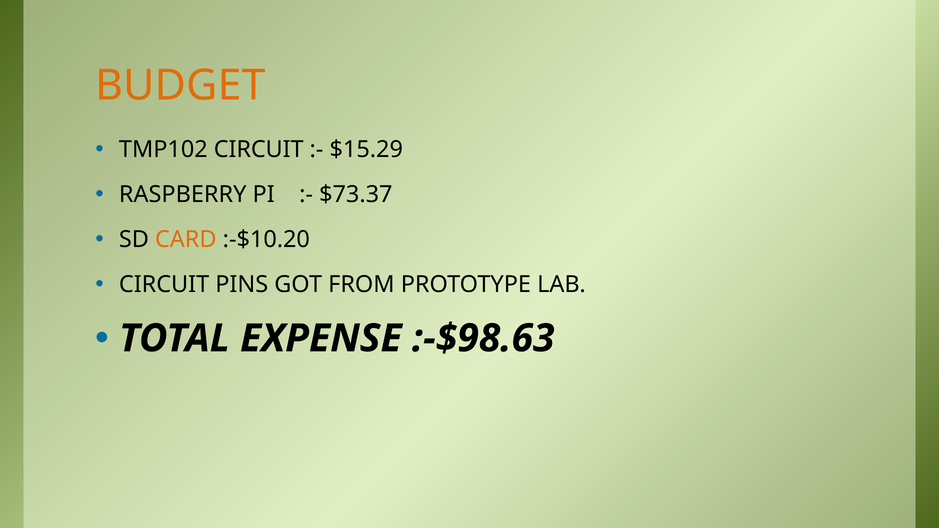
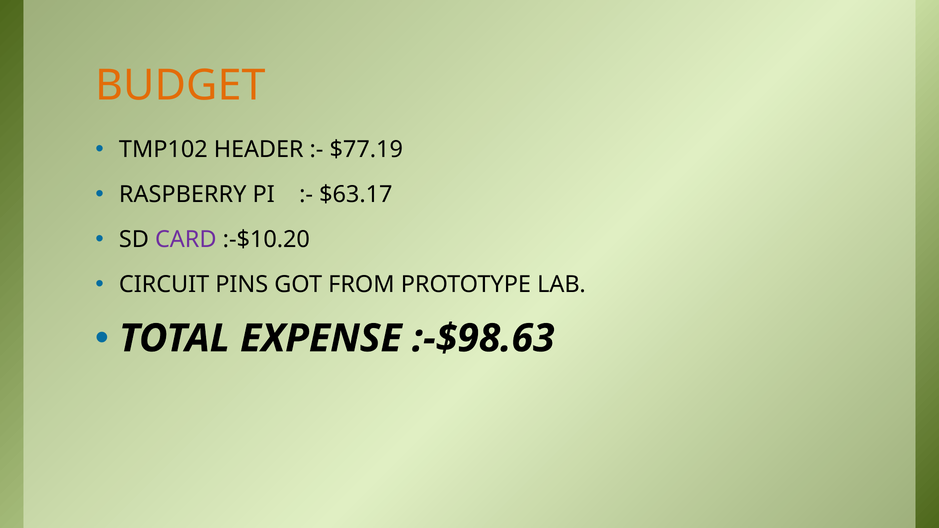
TMP102 CIRCUIT: CIRCUIT -> HEADER (259, 149)
$15.29: $15.29 -> $77.19 (366, 149)
$73.37: $73.37 -> $63.17 (356, 194)
CARD colour: orange -> purple (186, 239)
